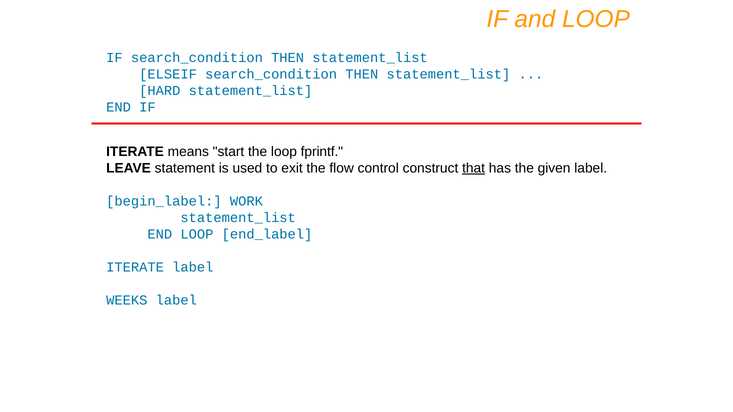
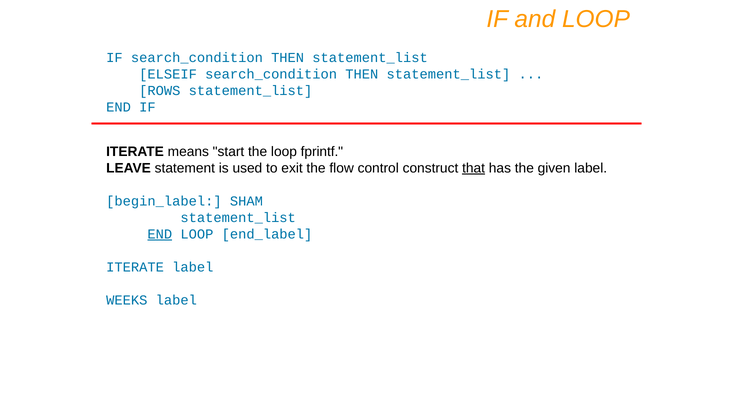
HARD: HARD -> ROWS (160, 91)
WORK: WORK -> SHAM (246, 201)
END underline: none -> present (160, 234)
